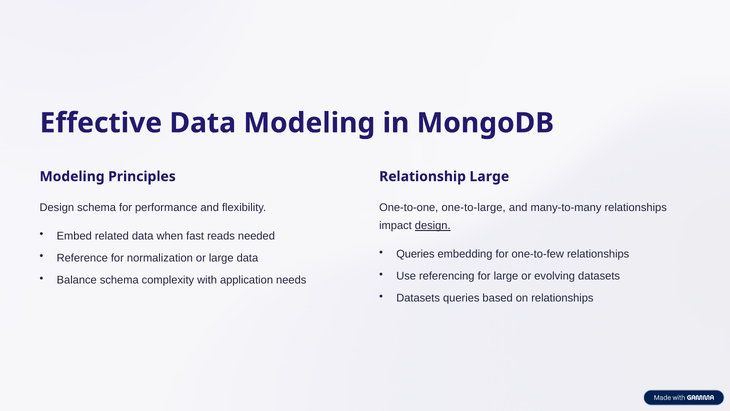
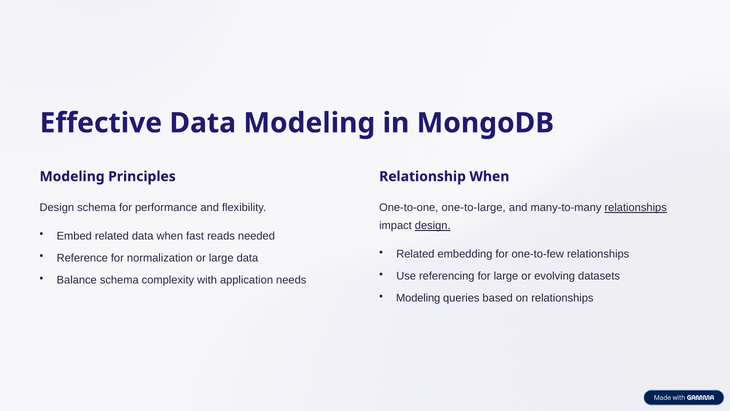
Relationship Large: Large -> When (489, 176)
relationships underline: none -> present (636, 208)
Queries: Queries -> Related (415, 254)
Datasets: Datasets -> Modeling (418, 298)
